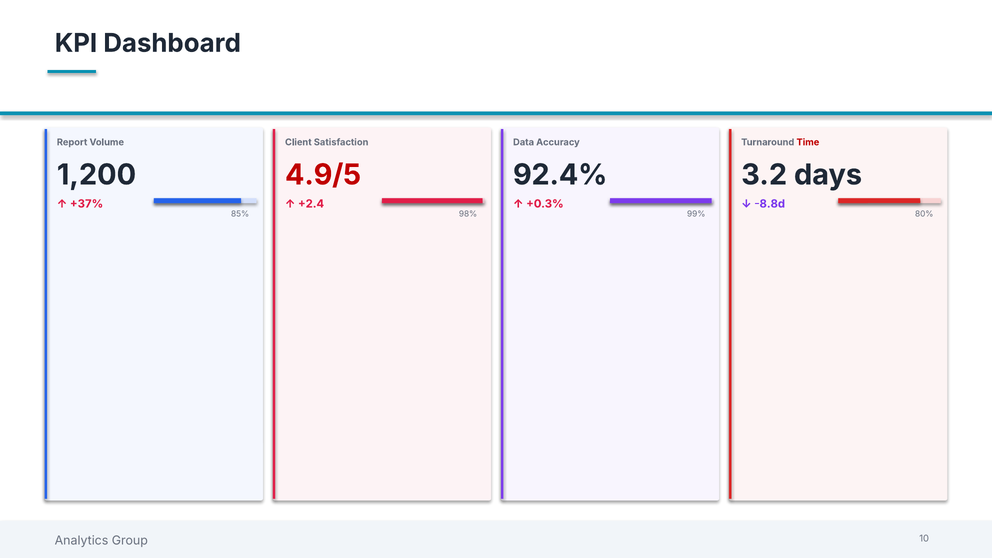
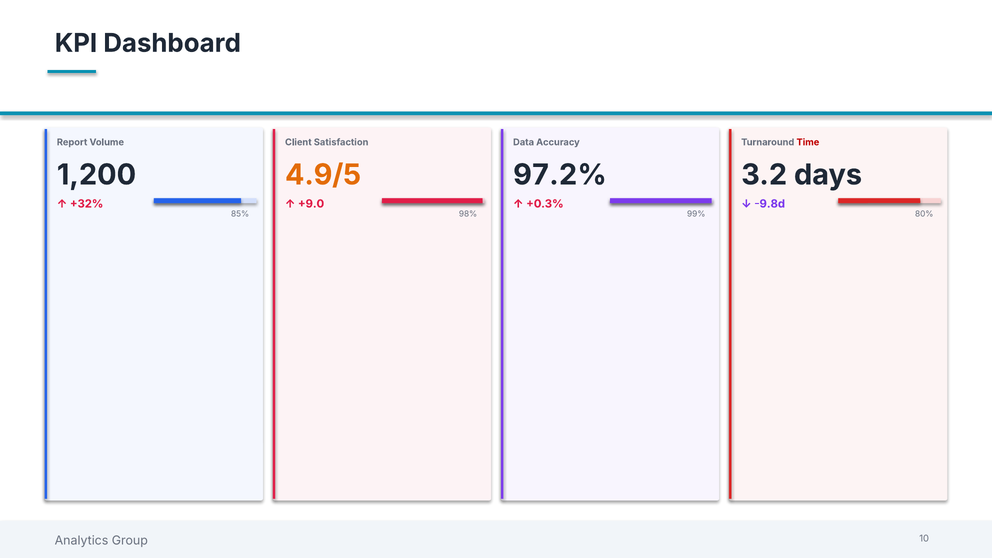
4.9/5 colour: red -> orange (323, 175)
92.4%: 92.4% -> 97.2% (560, 175)
+37%: +37% -> +32% (87, 204)
+2.4: +2.4 -> +9.0 (311, 204)
-8.8d: -8.8d -> -9.8d (770, 204)
